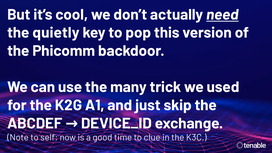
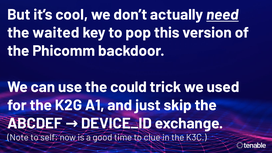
quietly: quietly -> waited (56, 33)
many: many -> could (129, 87)
